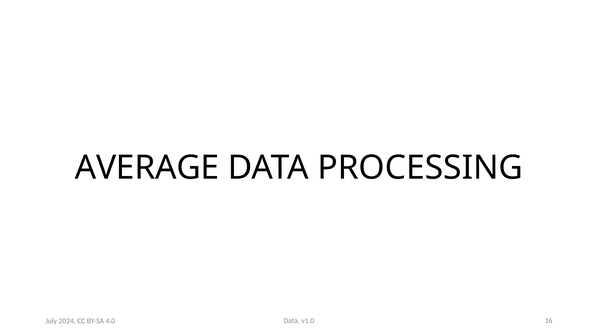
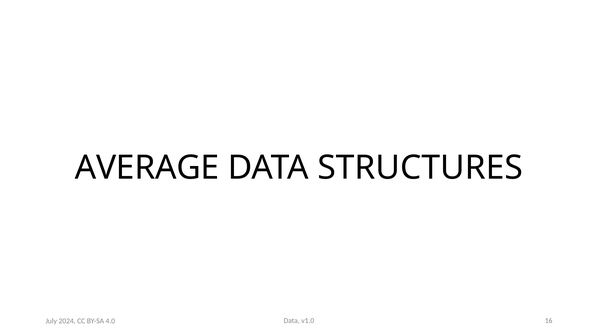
PROCESSING: PROCESSING -> STRUCTURES (420, 168)
